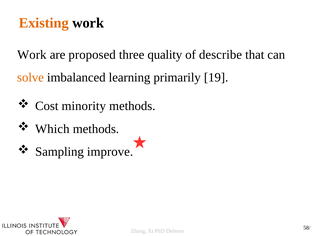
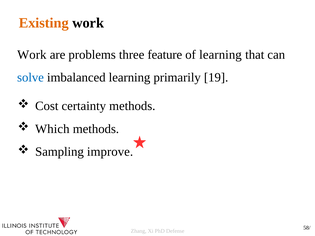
proposed: proposed -> problems (92, 55)
quality: quality -> feature (165, 55)
of describe: describe -> learning (220, 55)
solve colour: orange -> blue (30, 78)
minority: minority -> certainty (84, 106)
